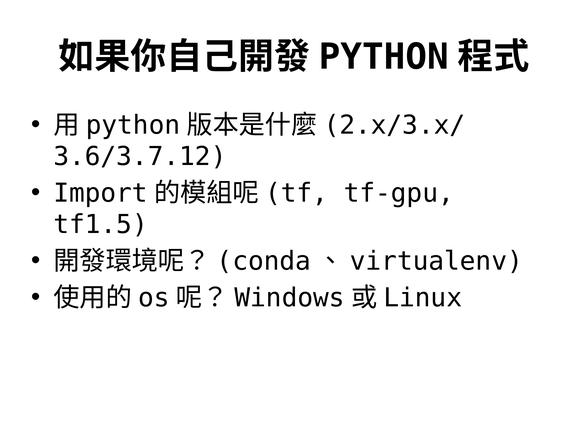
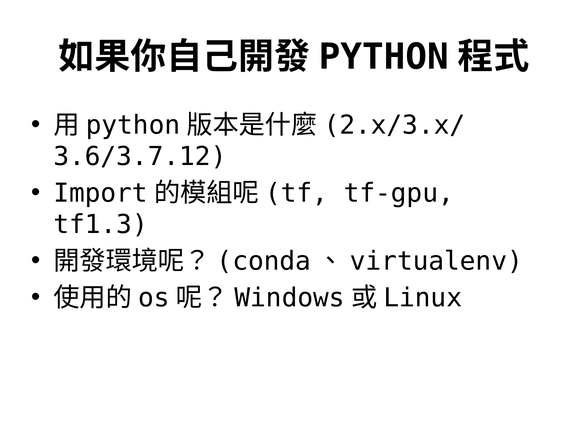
tf1.5: tf1.5 -> tf1.3 (101, 225)
